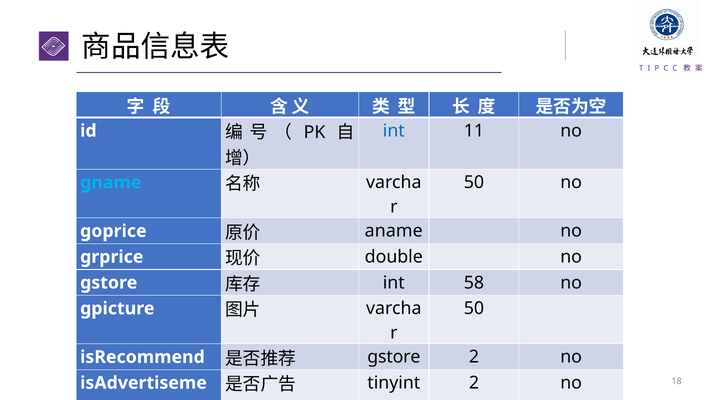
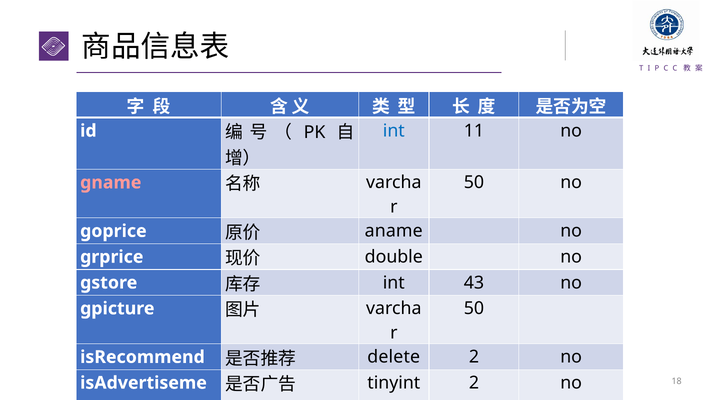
gname colour: light blue -> pink (111, 182)
58: 58 -> 43 (474, 282)
gstore: gstore -> delete (394, 357)
